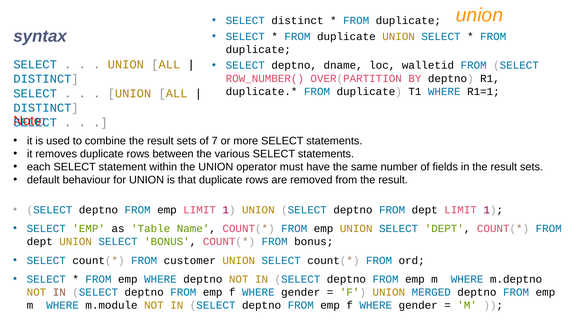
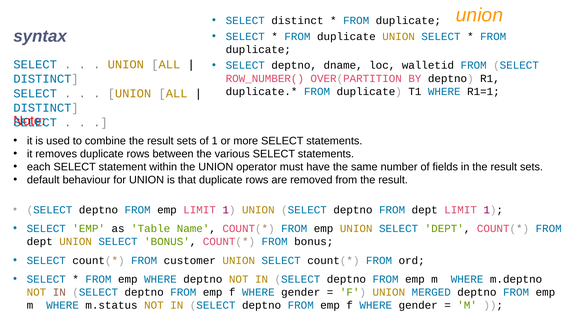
of 7: 7 -> 1 (215, 141)
m.module: m.module -> m.status (112, 306)
